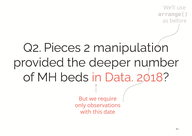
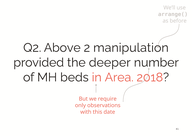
Pieces: Pieces -> Above (62, 48)
Data: Data -> Area (119, 77)
